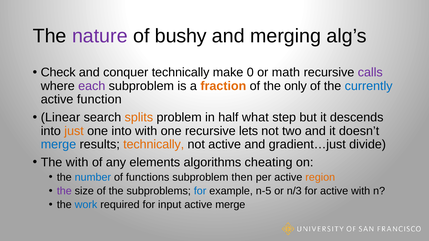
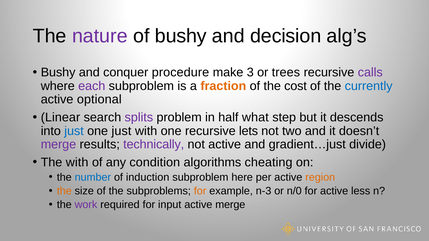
merging: merging -> decision (286, 36)
Check: Check -> Bushy (58, 73)
conquer technically: technically -> procedure (180, 73)
0: 0 -> 3 (250, 73)
math: math -> trees (286, 73)
only: only -> cost (296, 86)
function: function -> optional (99, 100)
splits colour: orange -> purple (139, 118)
just colour: orange -> blue (74, 131)
one into: into -> just (121, 131)
merge colour: blue -> purple (58, 145)
technically colour: orange -> purple (154, 145)
elements: elements -> condition (155, 163)
functions: functions -> induction (148, 177)
then: then -> here (242, 177)
the colour: purple -> orange (64, 191)
for colour: blue -> orange (200, 191)
n-5: n-5 -> n-3 (264, 191)
n/3: n/3 -> n/0 (294, 191)
active with: with -> less (361, 191)
work colour: blue -> purple (86, 205)
